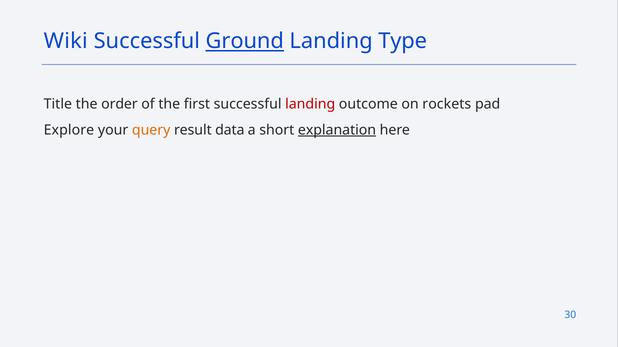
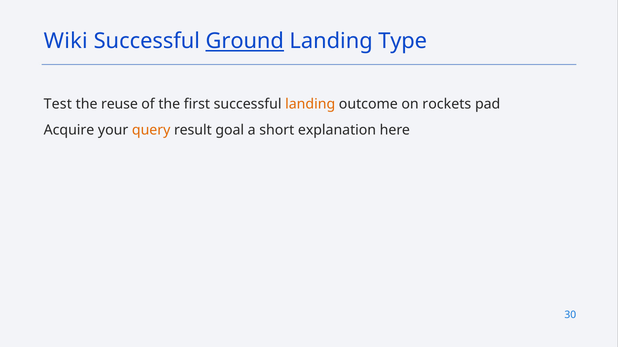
Title: Title -> Test (58, 104)
order: order -> reuse (119, 104)
landing colour: red -> orange (310, 104)
Explore: Explore -> Acquire (69, 130)
data: data -> goal (230, 130)
explanation underline: present -> none (337, 130)
